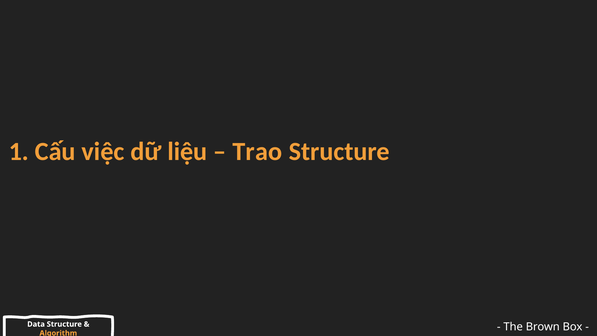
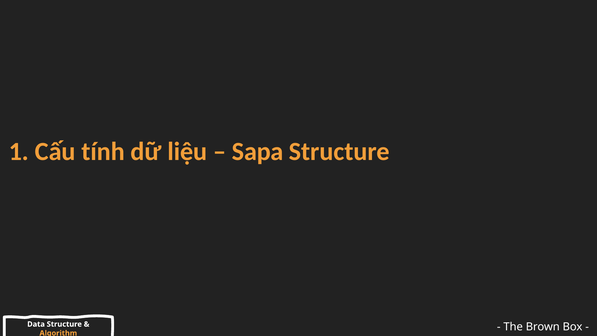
việc: việc -> tính (103, 152)
Trao: Trao -> Sapa (258, 152)
